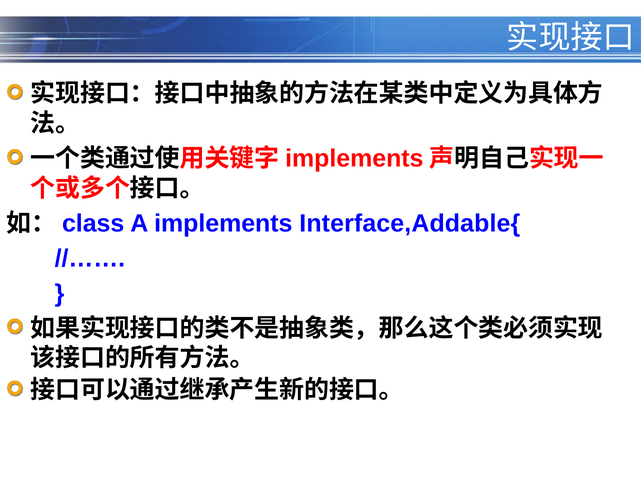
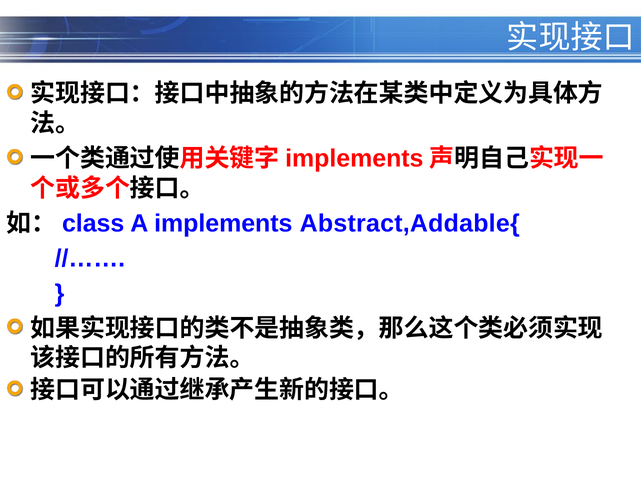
Interface,Addable{: Interface,Addable{ -> Abstract,Addable{ (410, 223)
